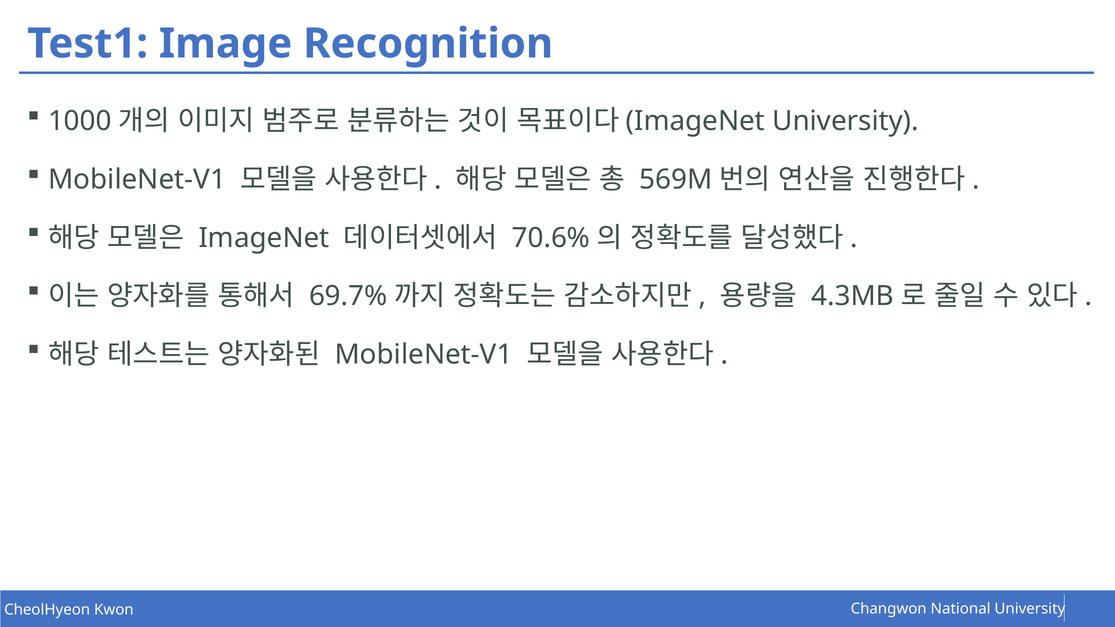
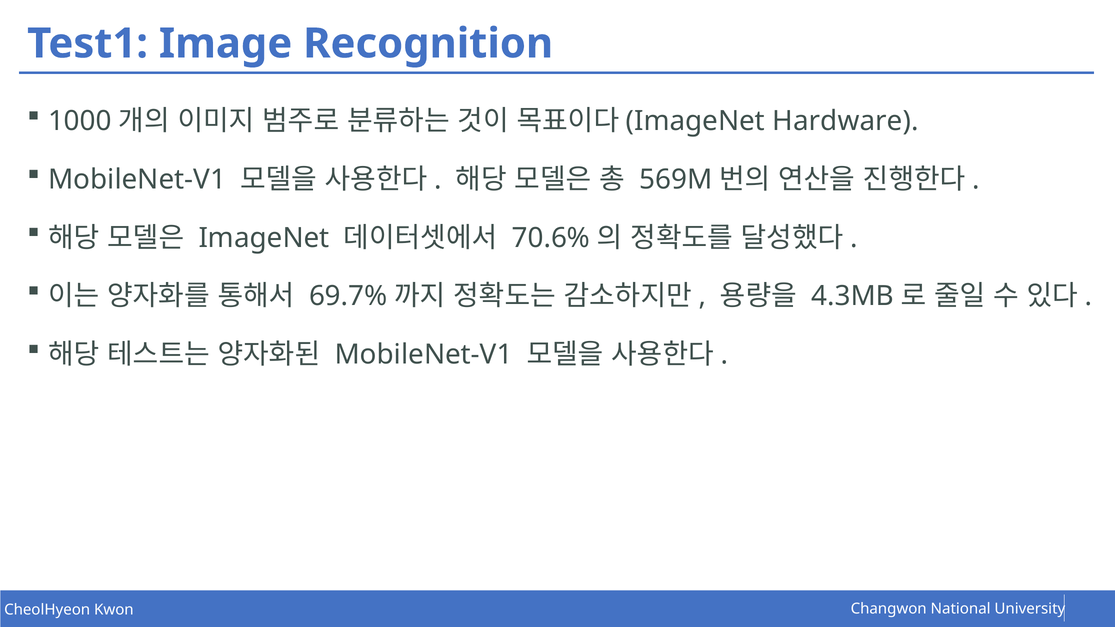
ImageNet University: University -> Hardware (845, 121)
